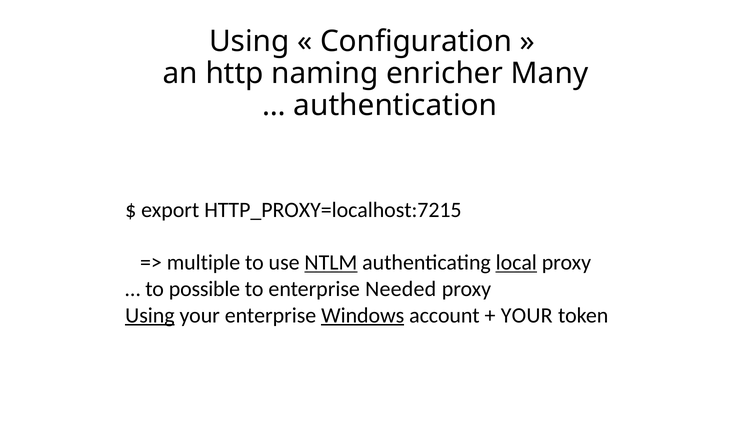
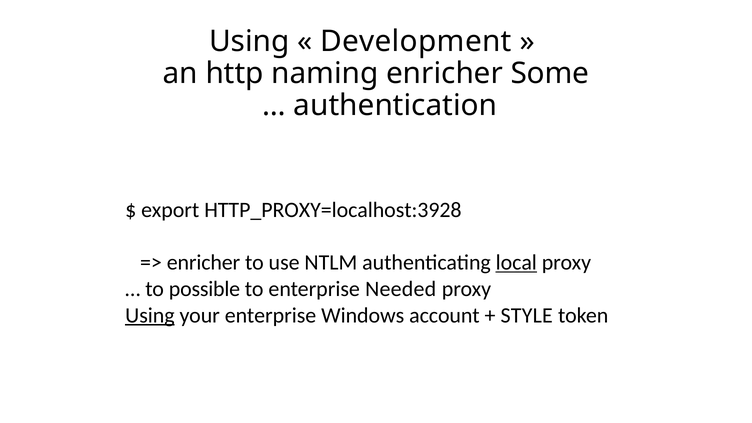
Configuration: Configuration -> Development (416, 41)
Many: Many -> Some (550, 73)
HTTP_PROXY=localhost:7215: HTTP_PROXY=localhost:7215 -> HTTP_PROXY=localhost:3928 (333, 210)
multiple: multiple -> enricher (204, 263)
NTLM underline: present -> none (331, 263)
Windows underline: present -> none (363, 315)
YOUR: YOUR -> STYLE (527, 315)
